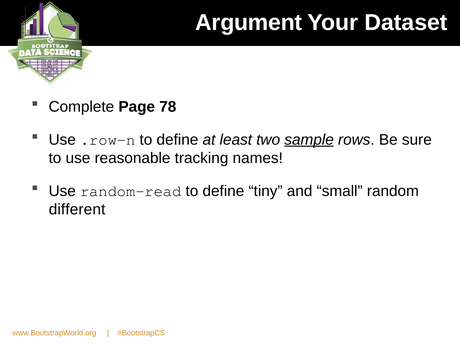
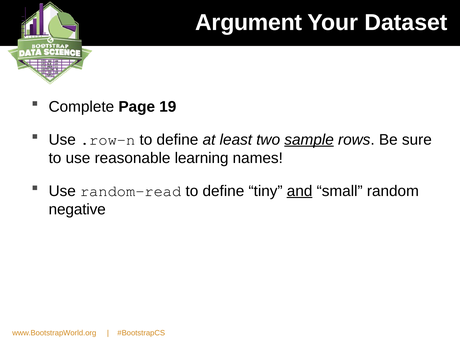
78: 78 -> 19 (168, 107)
tracking: tracking -> learning (202, 158)
and underline: none -> present (300, 191)
different: different -> negative (77, 209)
